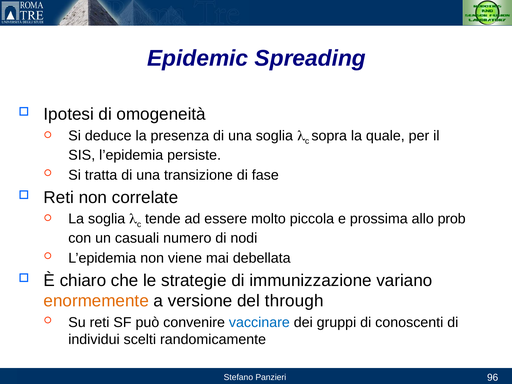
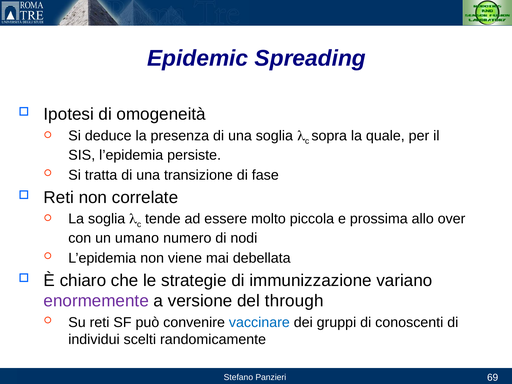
prob: prob -> over (452, 219)
casuali: casuali -> umano (137, 238)
enormemente colour: orange -> purple (96, 301)
96: 96 -> 69 (493, 377)
